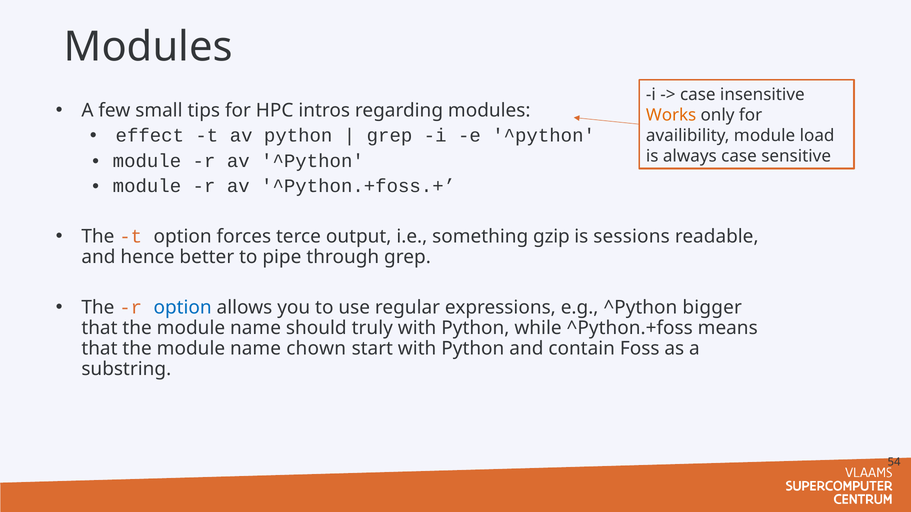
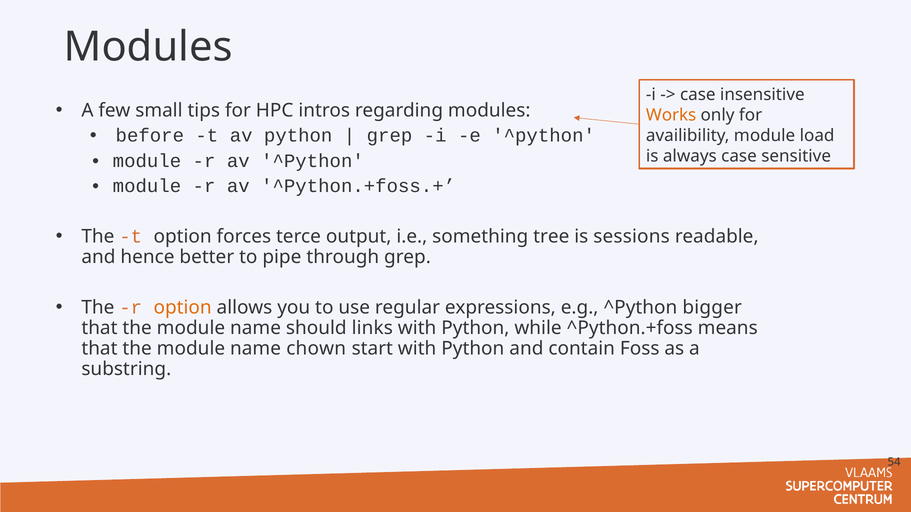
effect: effect -> before (150, 136)
gzip: gzip -> tree (551, 237)
option colour: blue -> orange (183, 308)
truly: truly -> links (372, 328)
